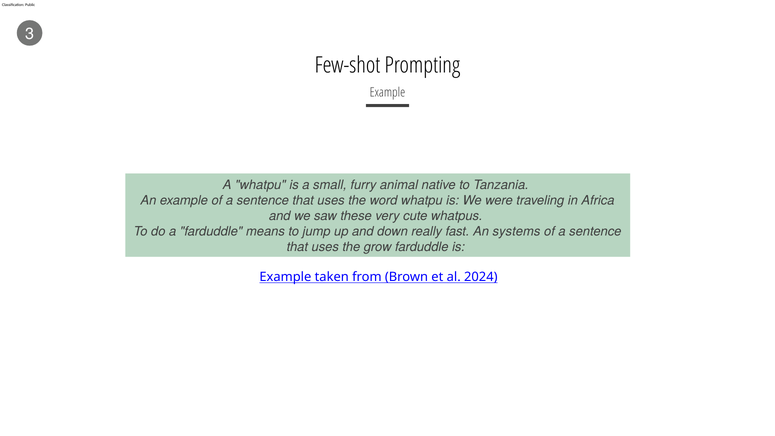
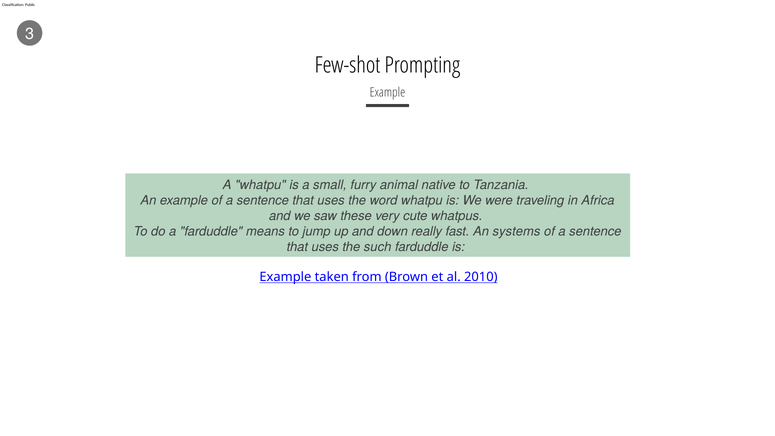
grow: grow -> such (378, 247)
2024: 2024 -> 2010 (481, 277)
